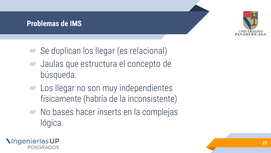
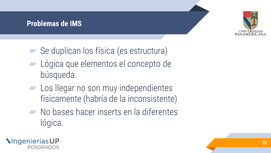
duplican los llegar: llegar -> física (105, 51)
relacional: relacional -> estructura (149, 51)
Jaulas: Jaulas -> Lógica (52, 64)
estructura: estructura -> elementos (99, 64)
complejas: complejas -> diferentes (160, 112)
